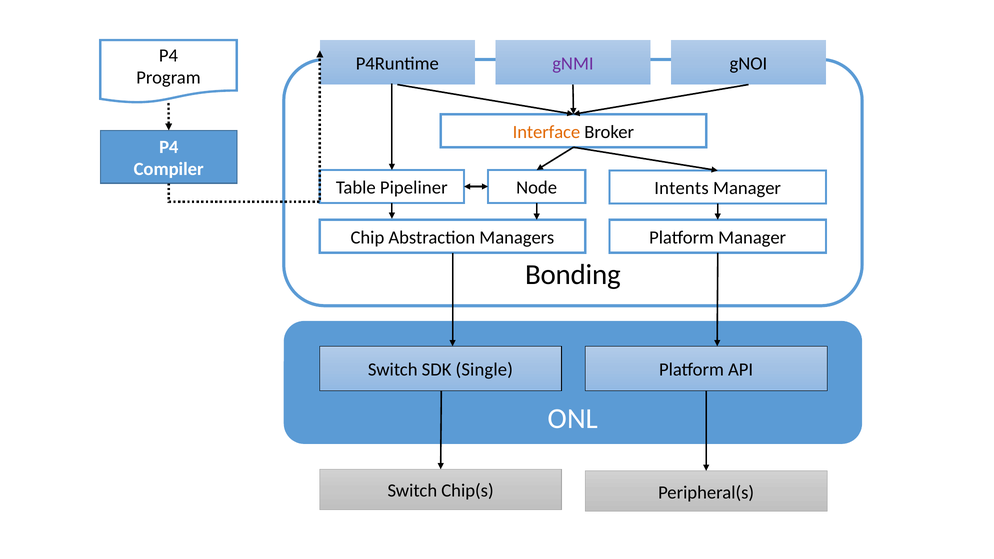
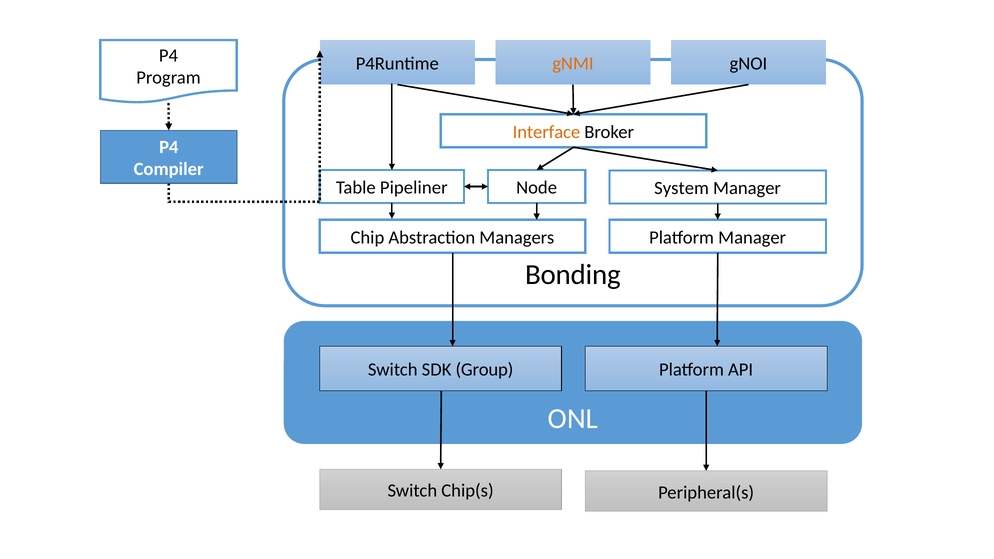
gNMI colour: purple -> orange (573, 64)
Intents: Intents -> System (682, 188)
Single: Single -> Group (484, 370)
